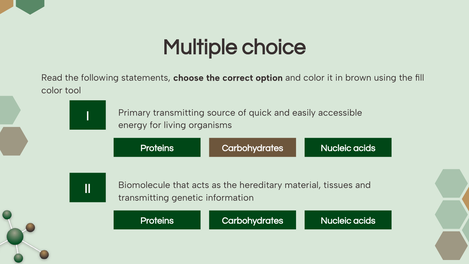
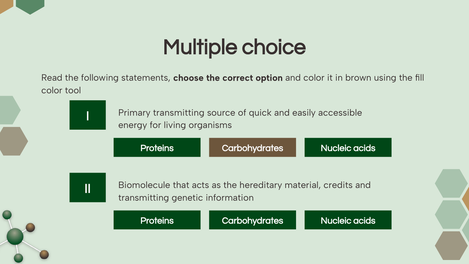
tissues: tissues -> credits (338, 185)
